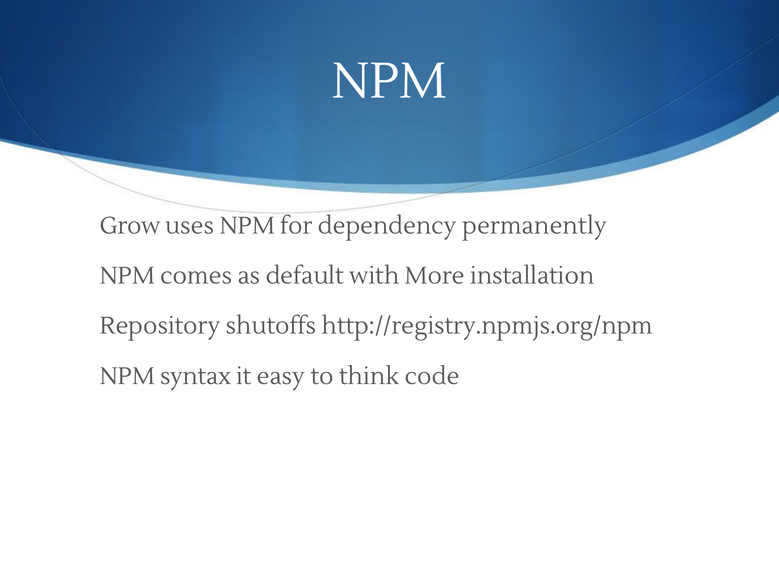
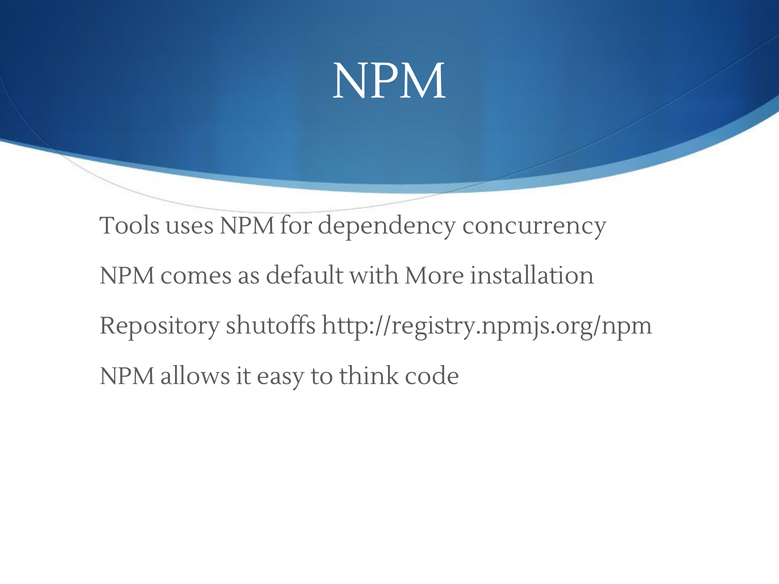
Grow: Grow -> Tools (130, 226)
permanently: permanently -> concurrency (534, 226)
syntax: syntax -> allows (196, 376)
